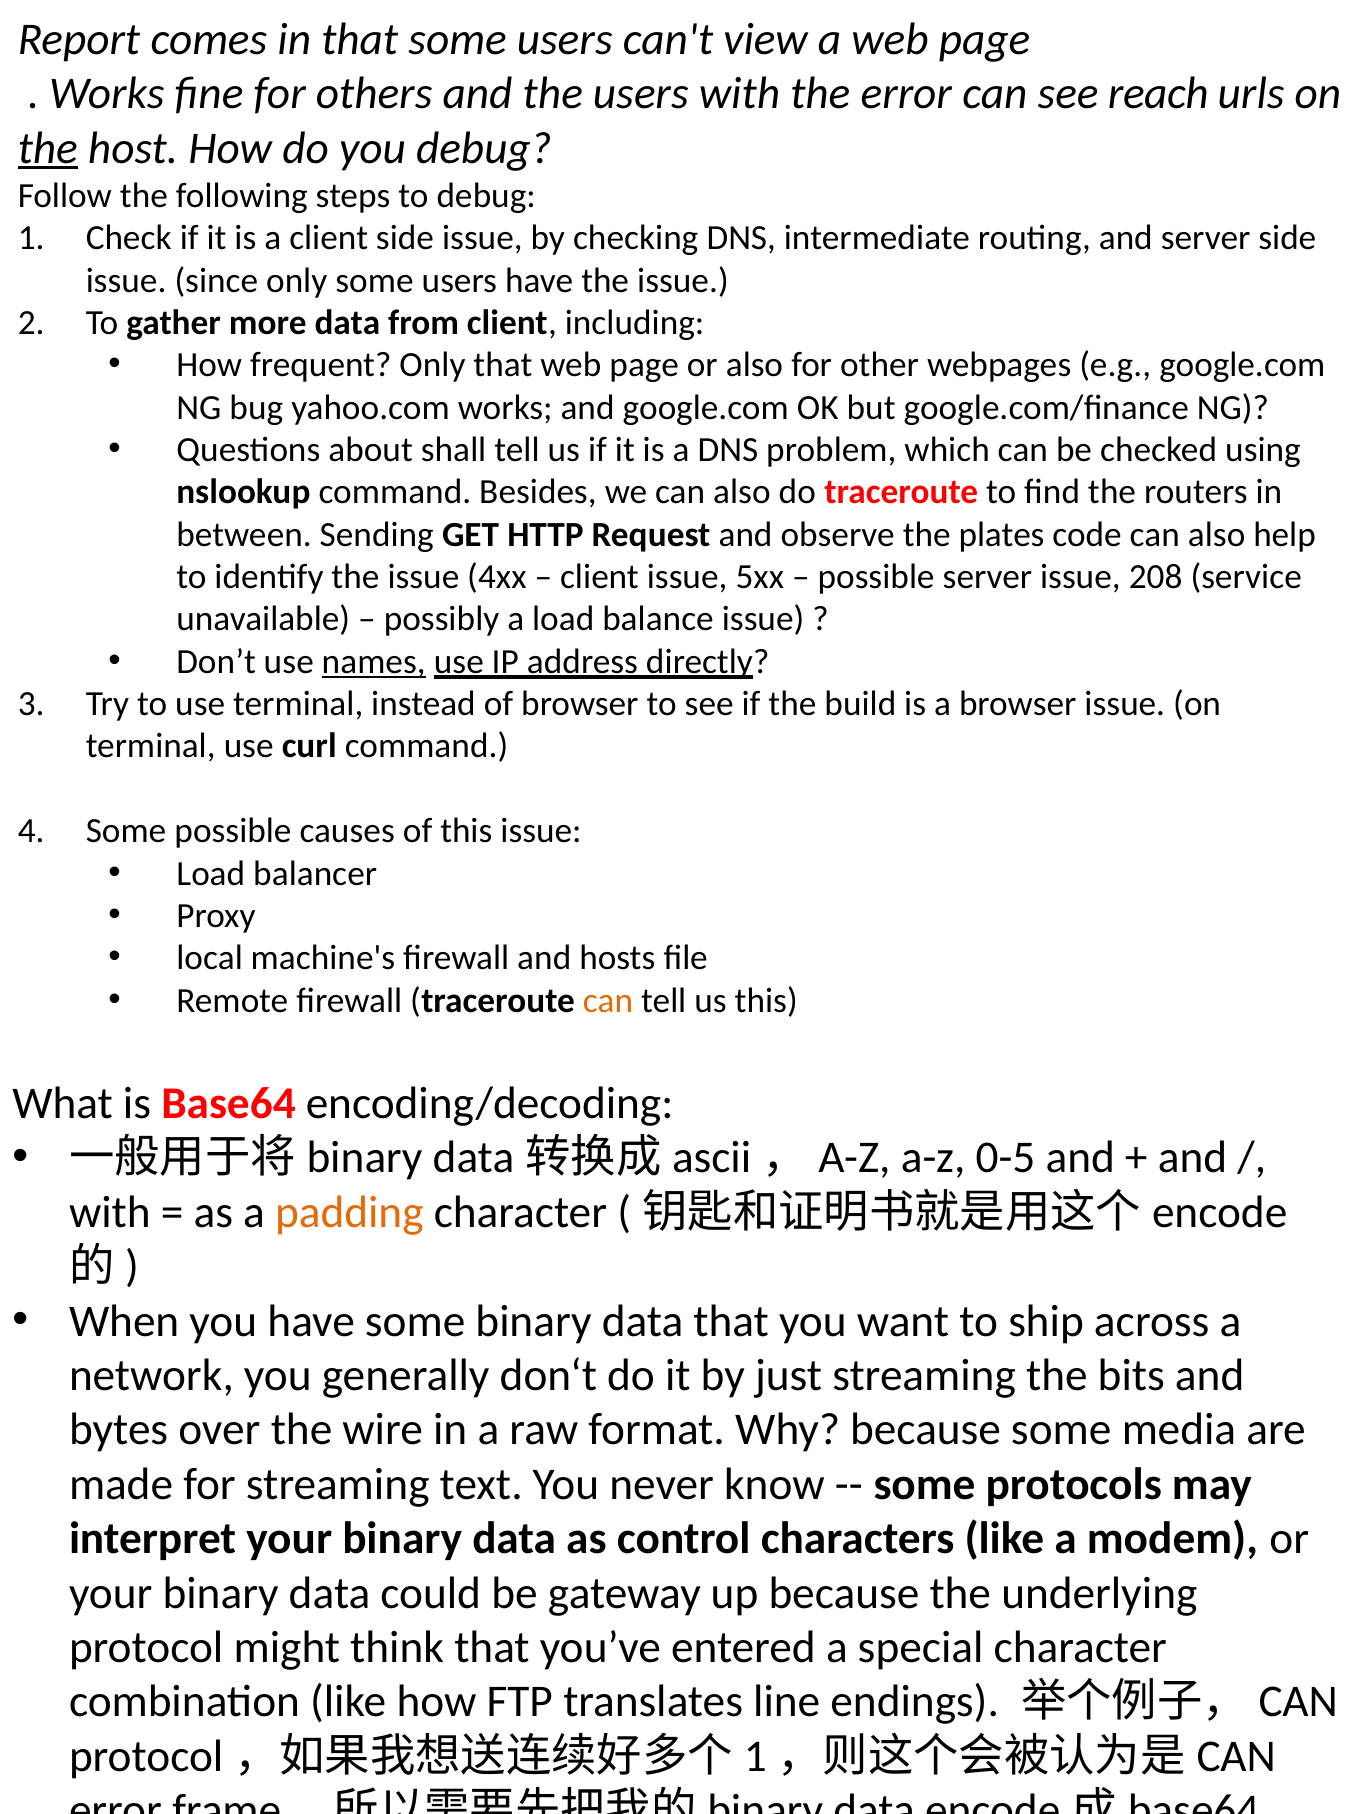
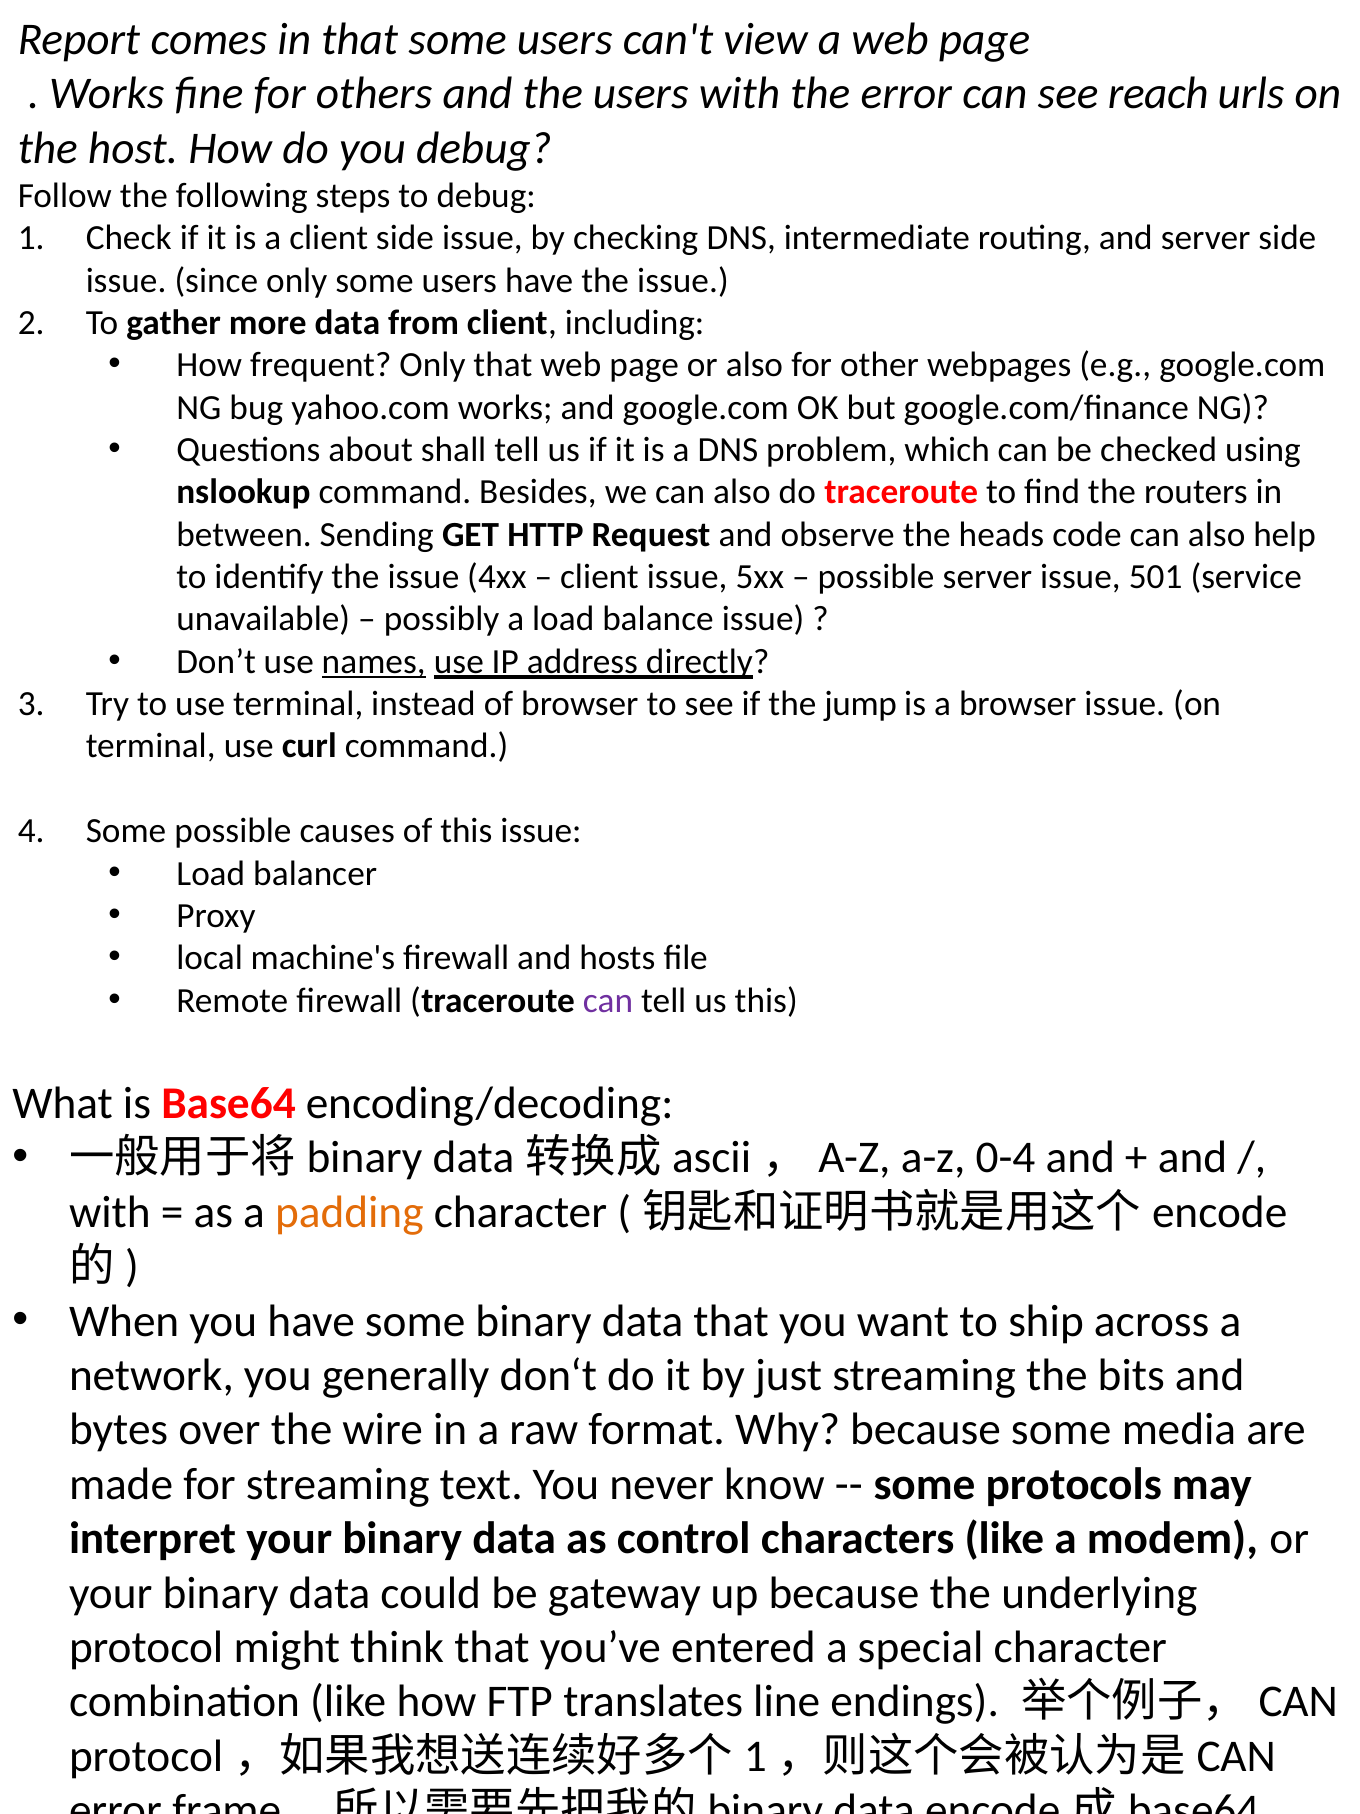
the underline: present -> none (48, 148)
plates: plates -> heads (1001, 534)
208: 208 -> 501 (1156, 577)
build: build -> jump (861, 704)
can colour: orange -> purple (608, 1000)
0-5: 0-5 -> 0-4 (1006, 1157)
